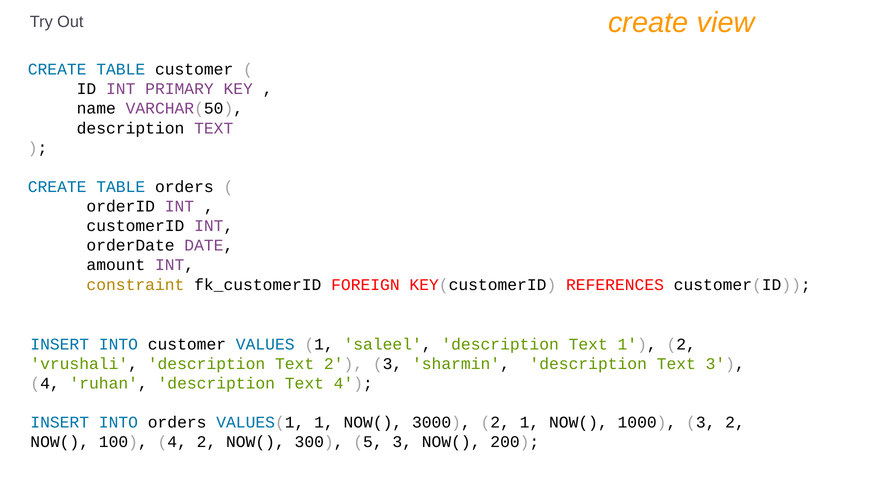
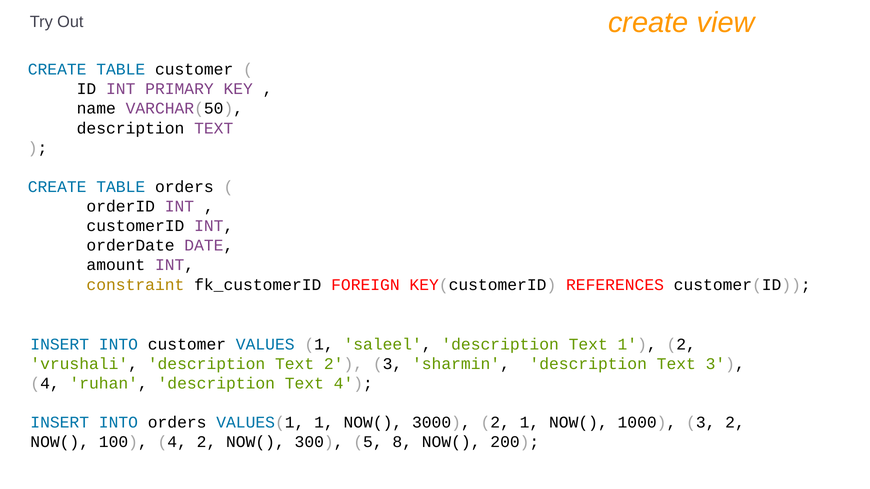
5 3: 3 -> 8 (402, 442)
